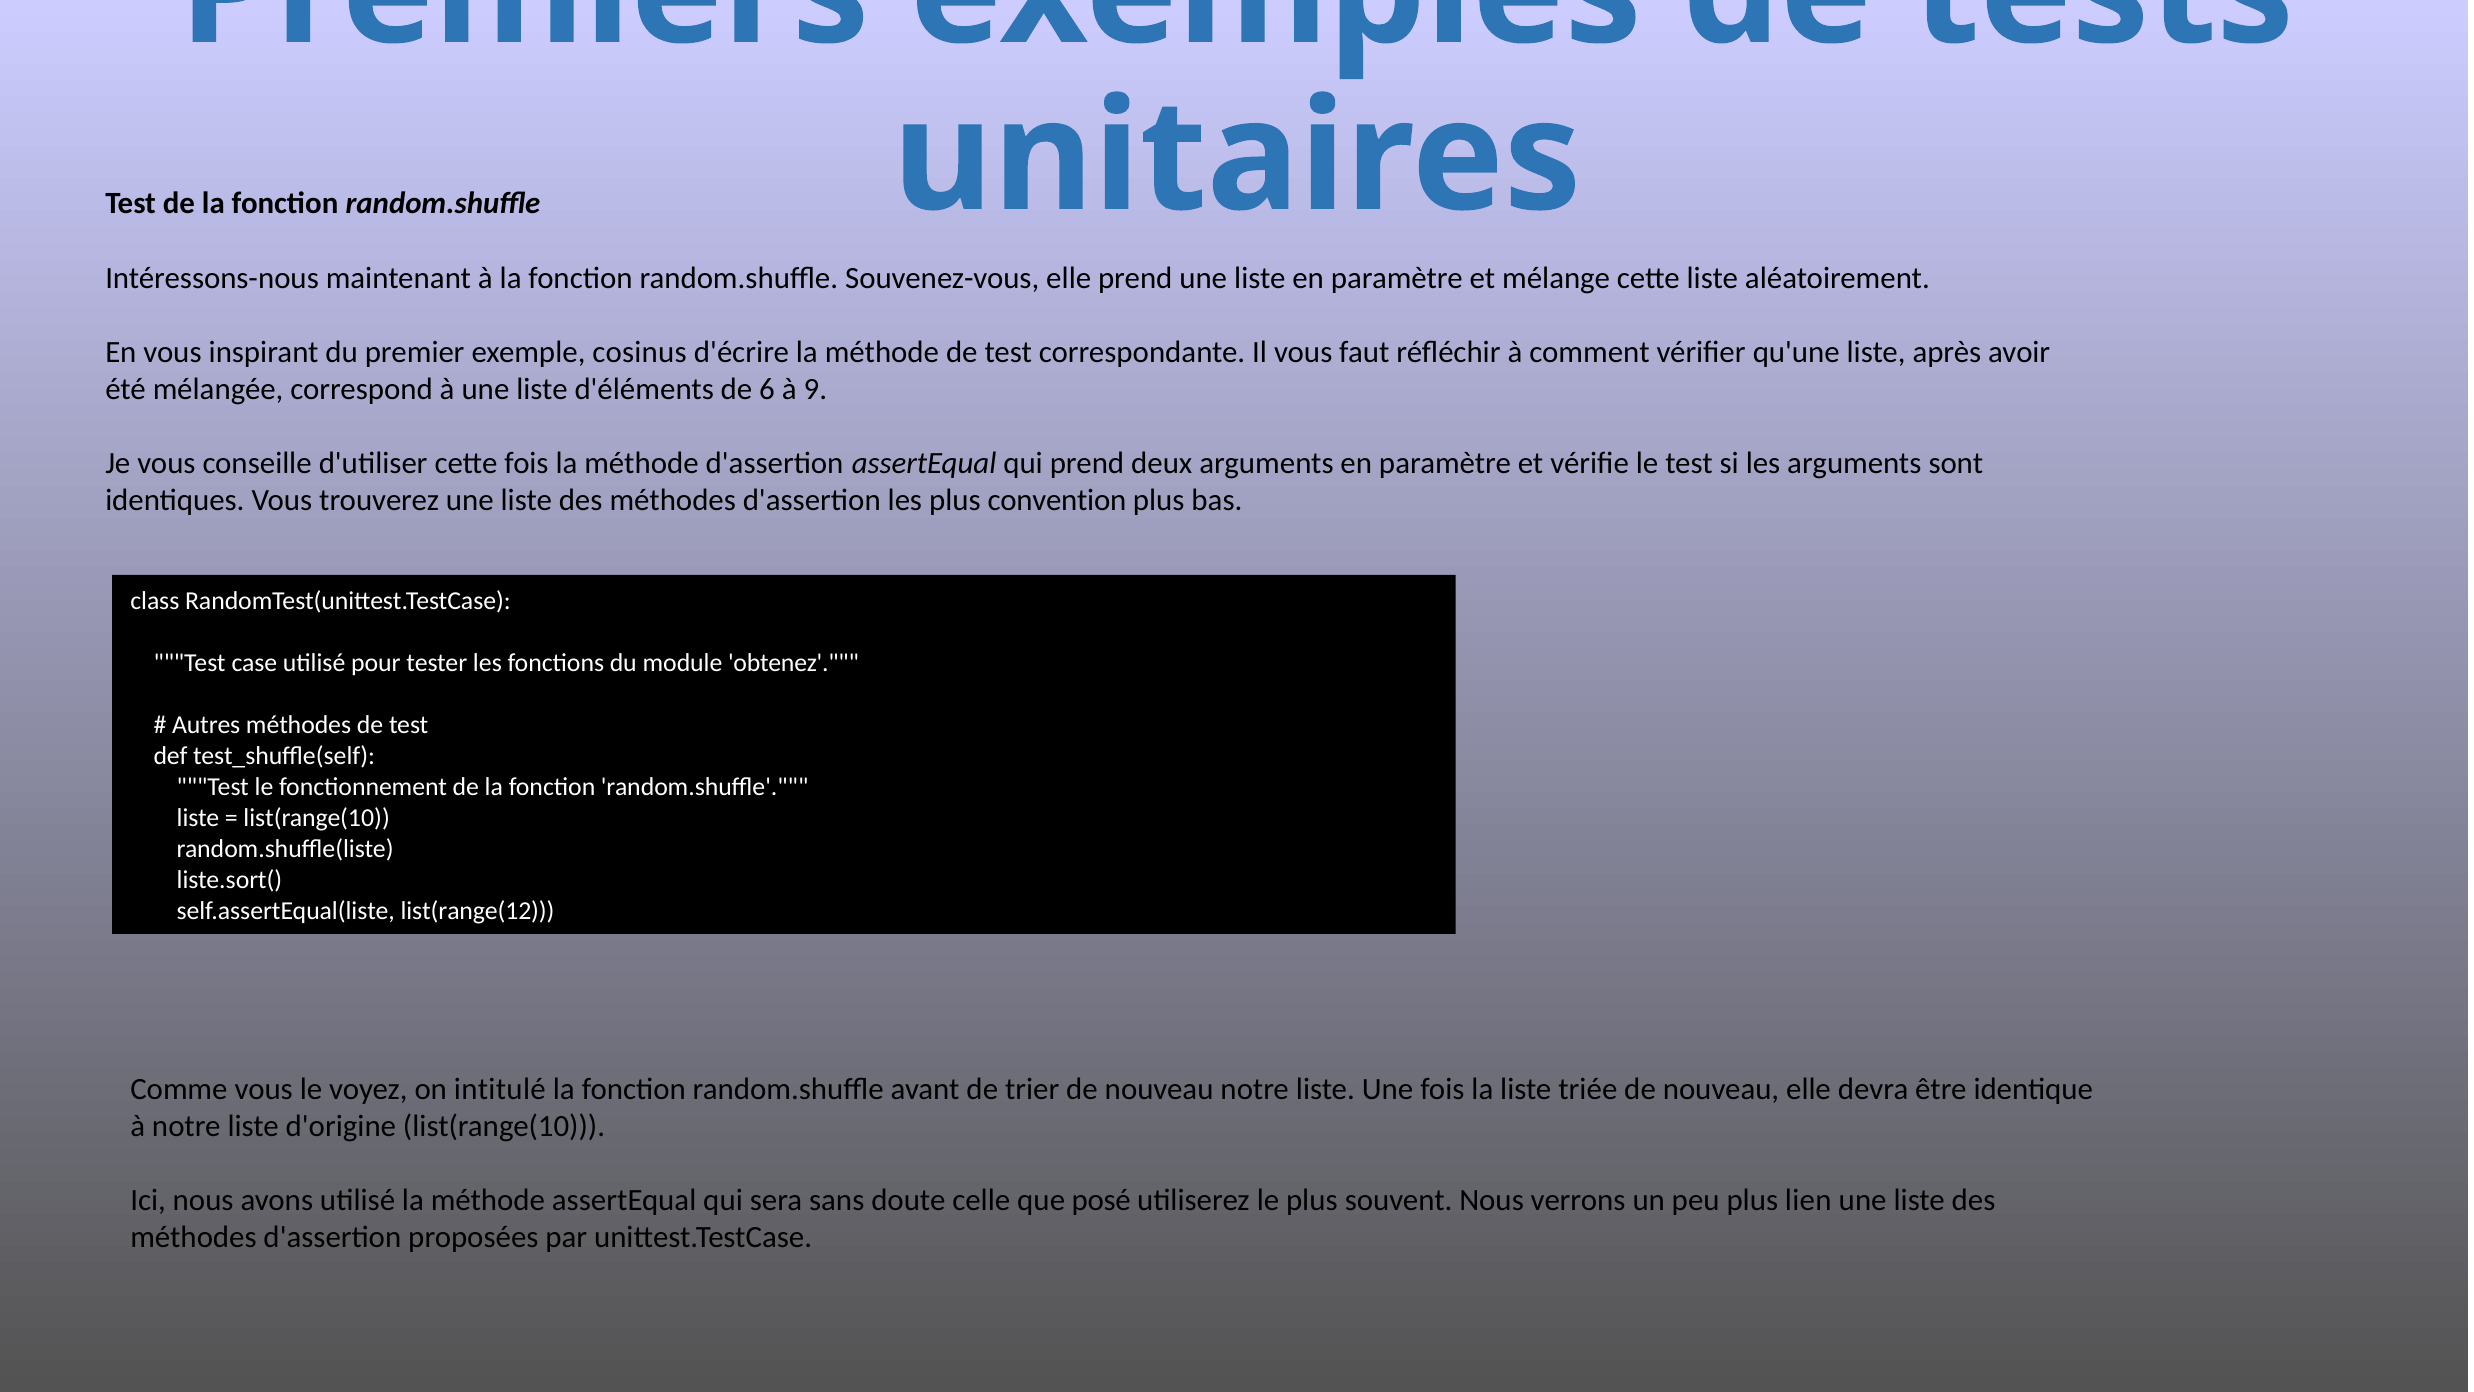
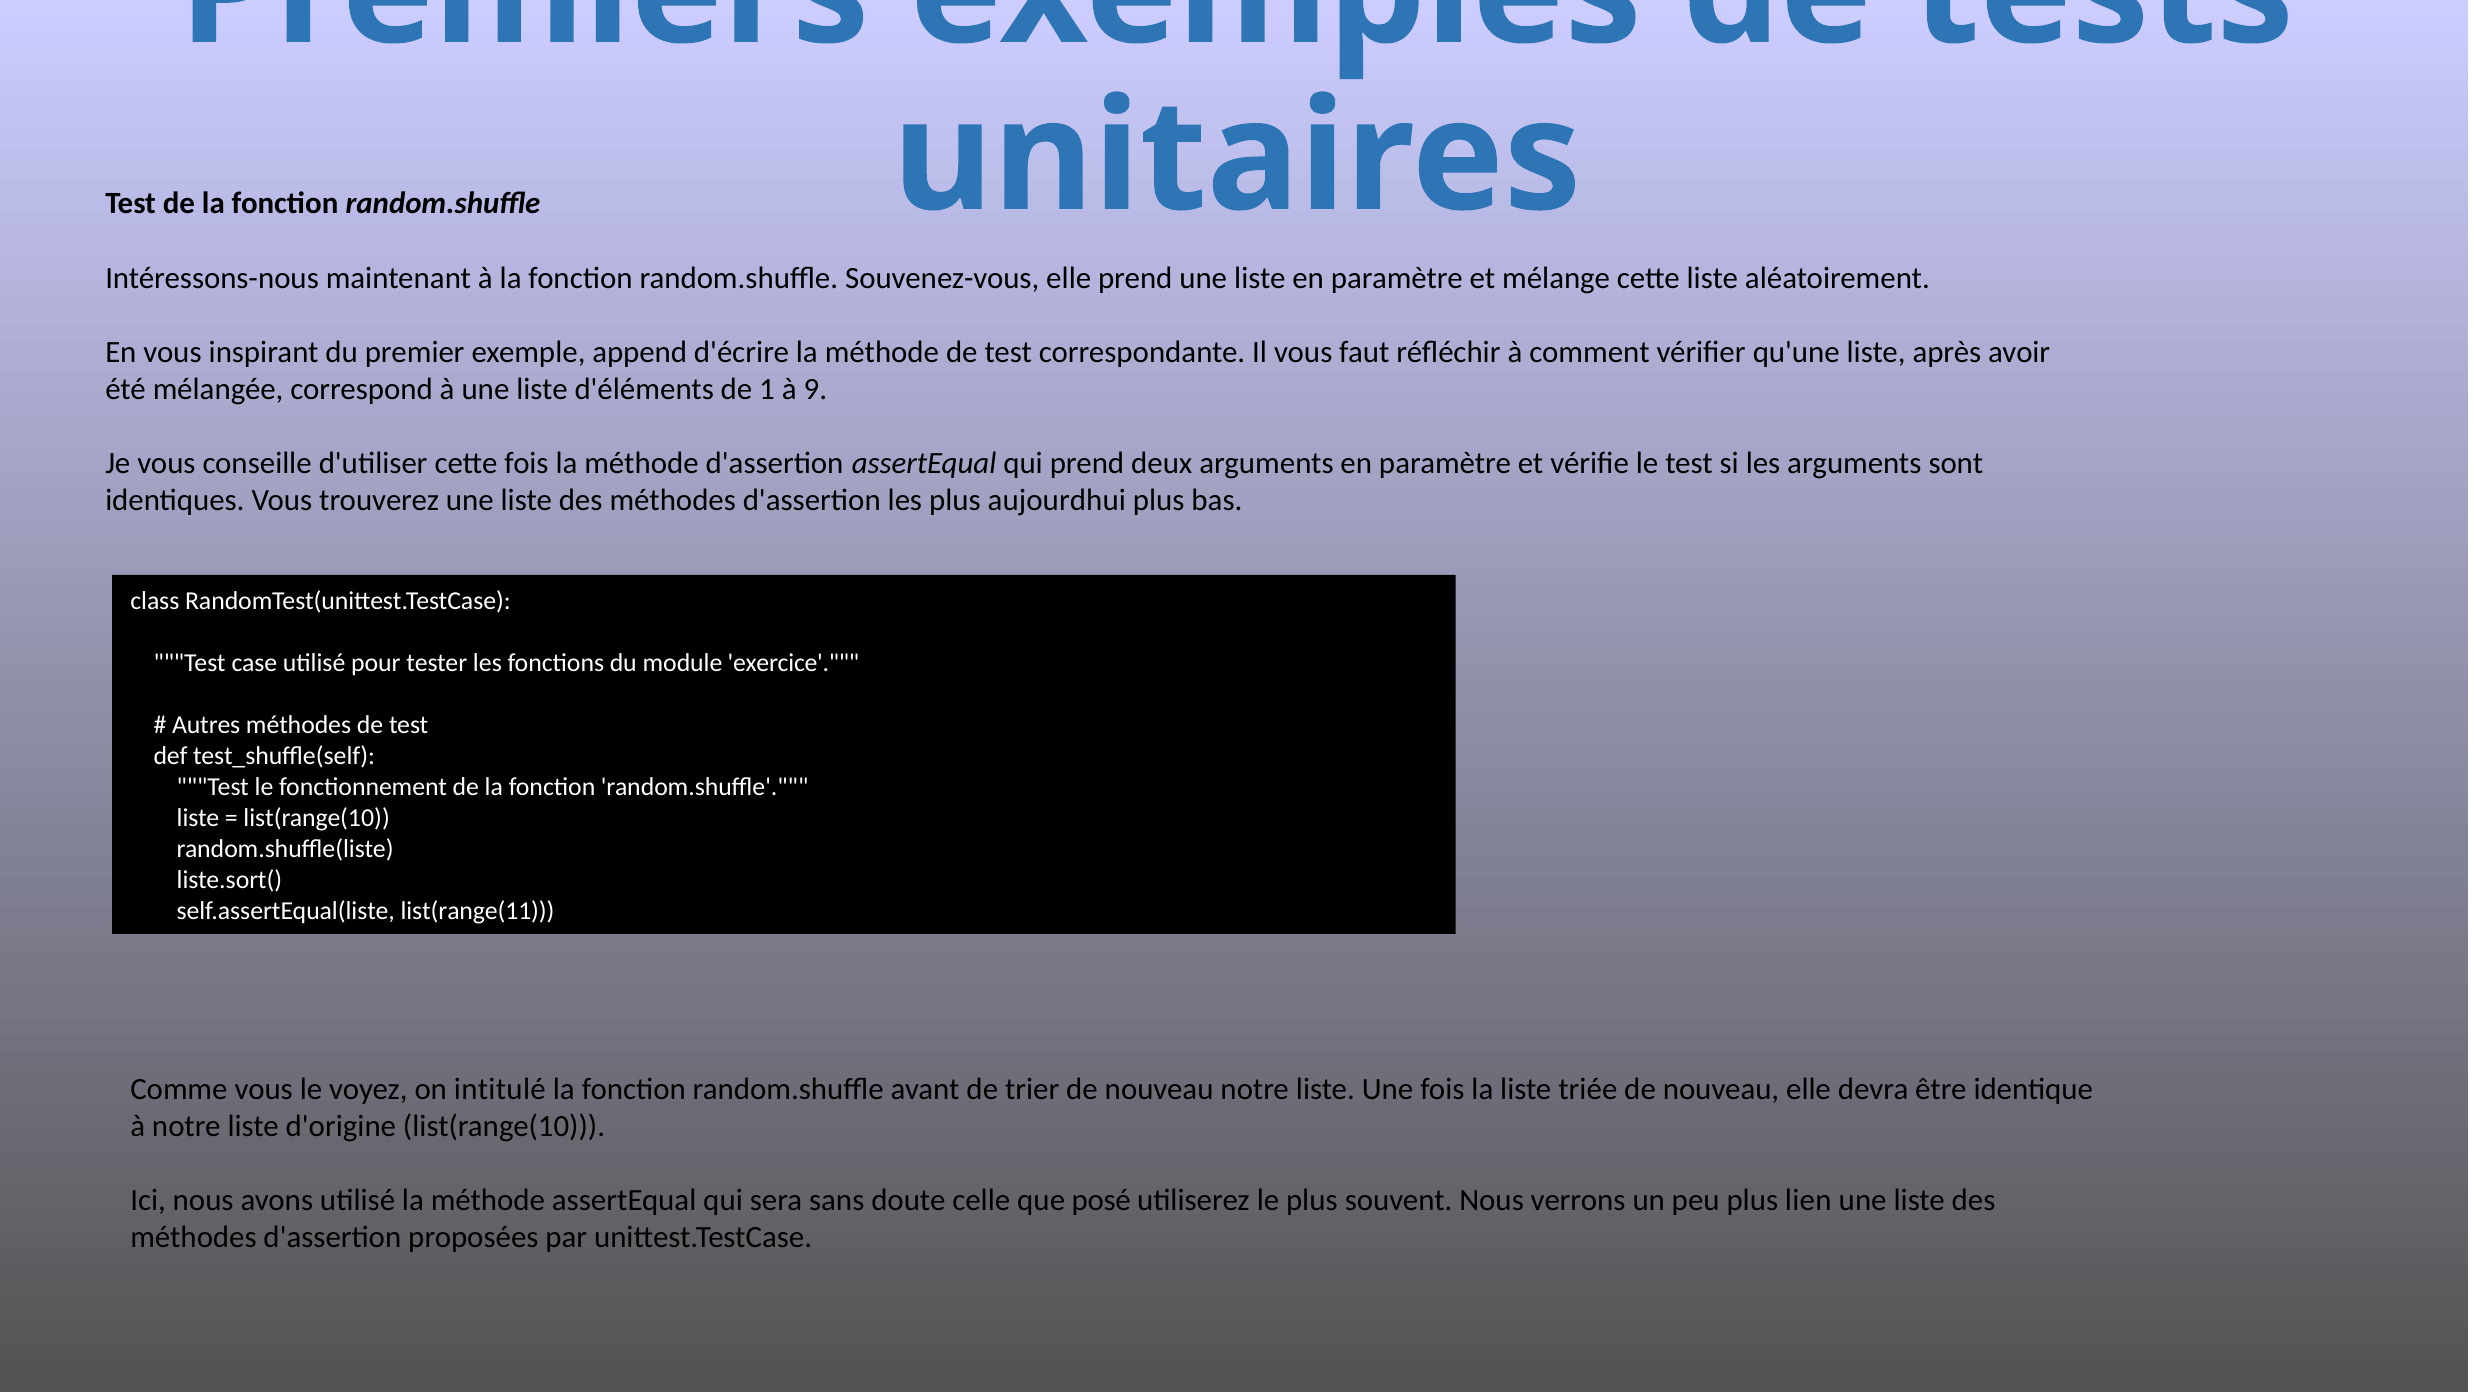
cosinus: cosinus -> append (640, 352)
6: 6 -> 1 (767, 389)
convention: convention -> aujourdhui (1057, 501)
obtenez: obtenez -> exercice (793, 663)
list(range(12: list(range(12 -> list(range(11 (478, 911)
